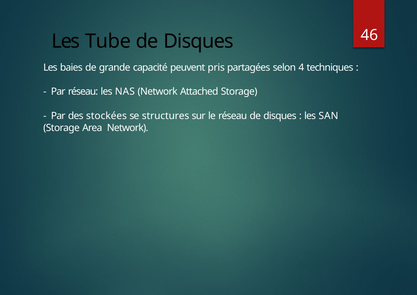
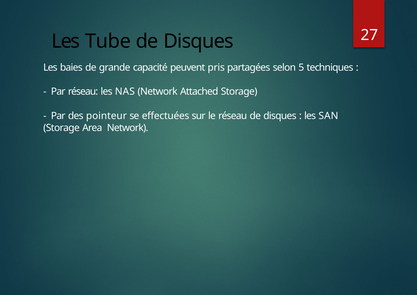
46: 46 -> 27 (369, 35)
4: 4 -> 5 (301, 68)
stockées: stockées -> pointeur (106, 116)
structures: structures -> effectuées (166, 116)
